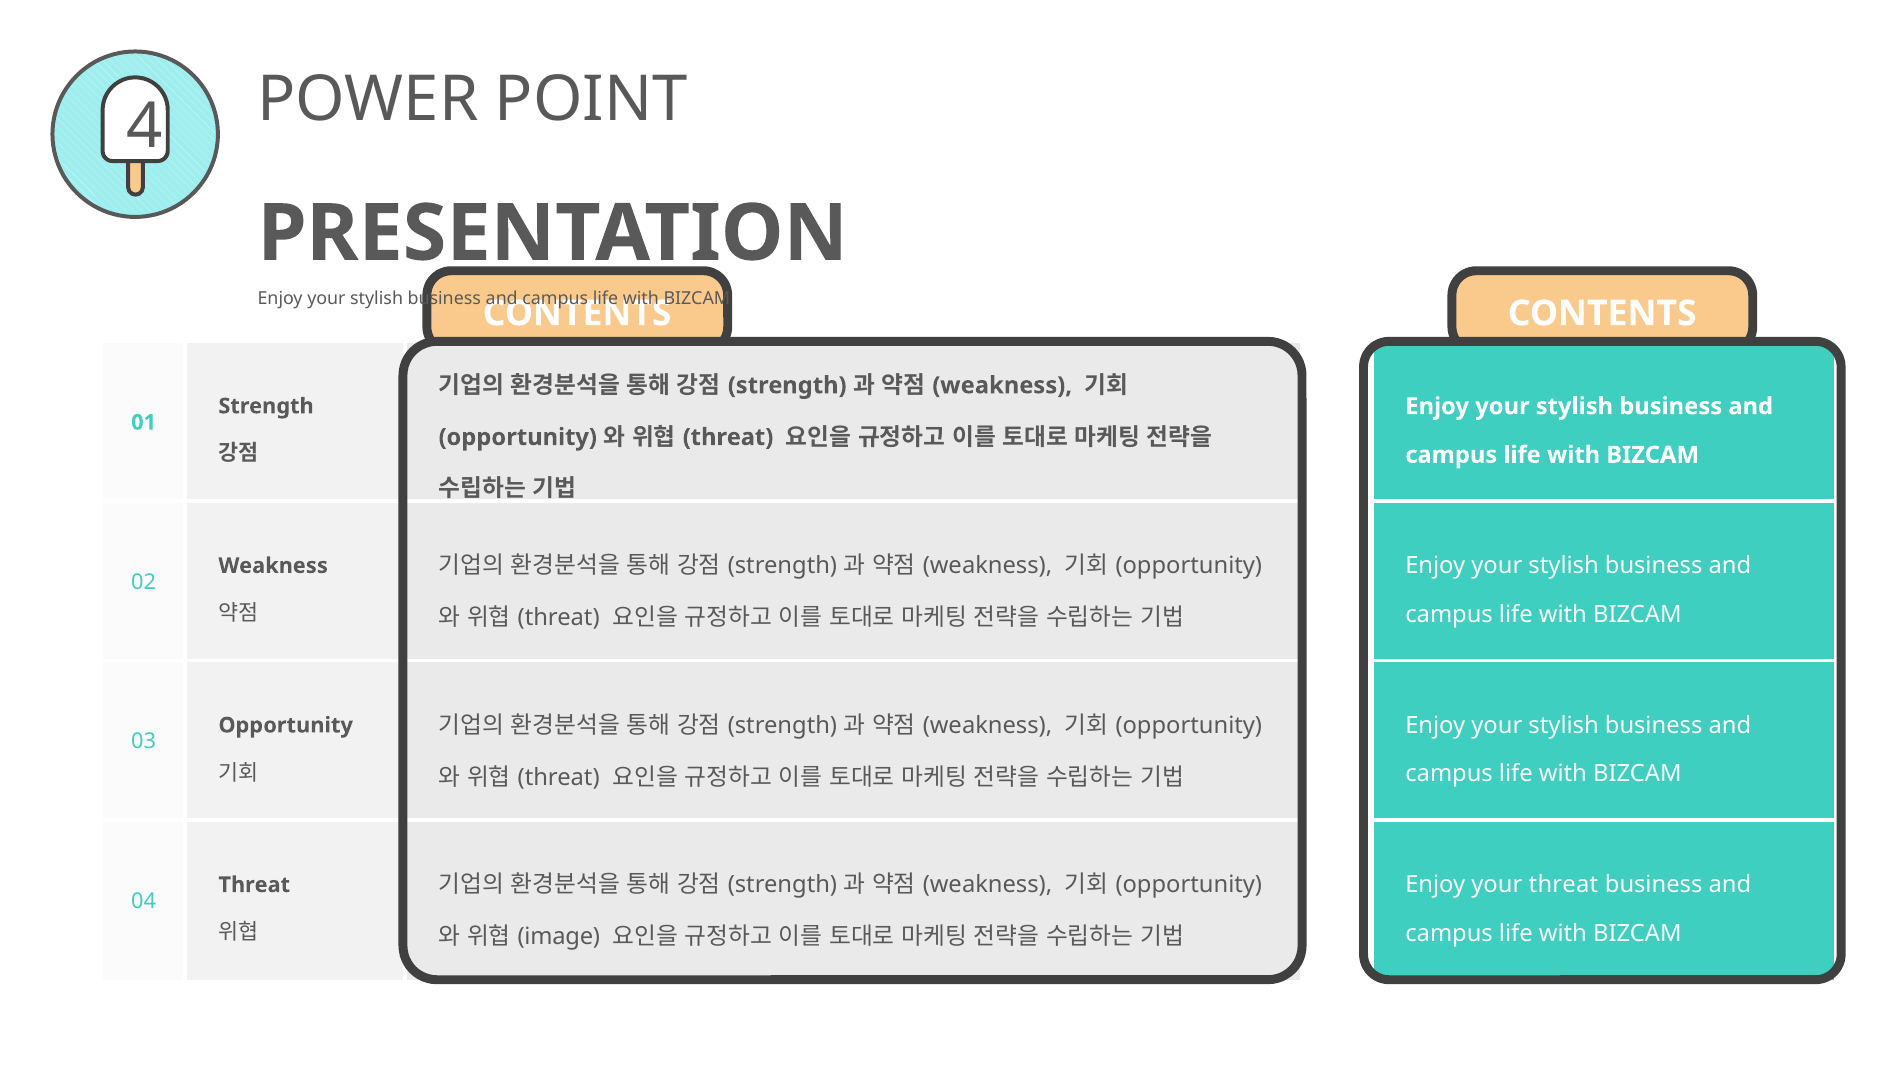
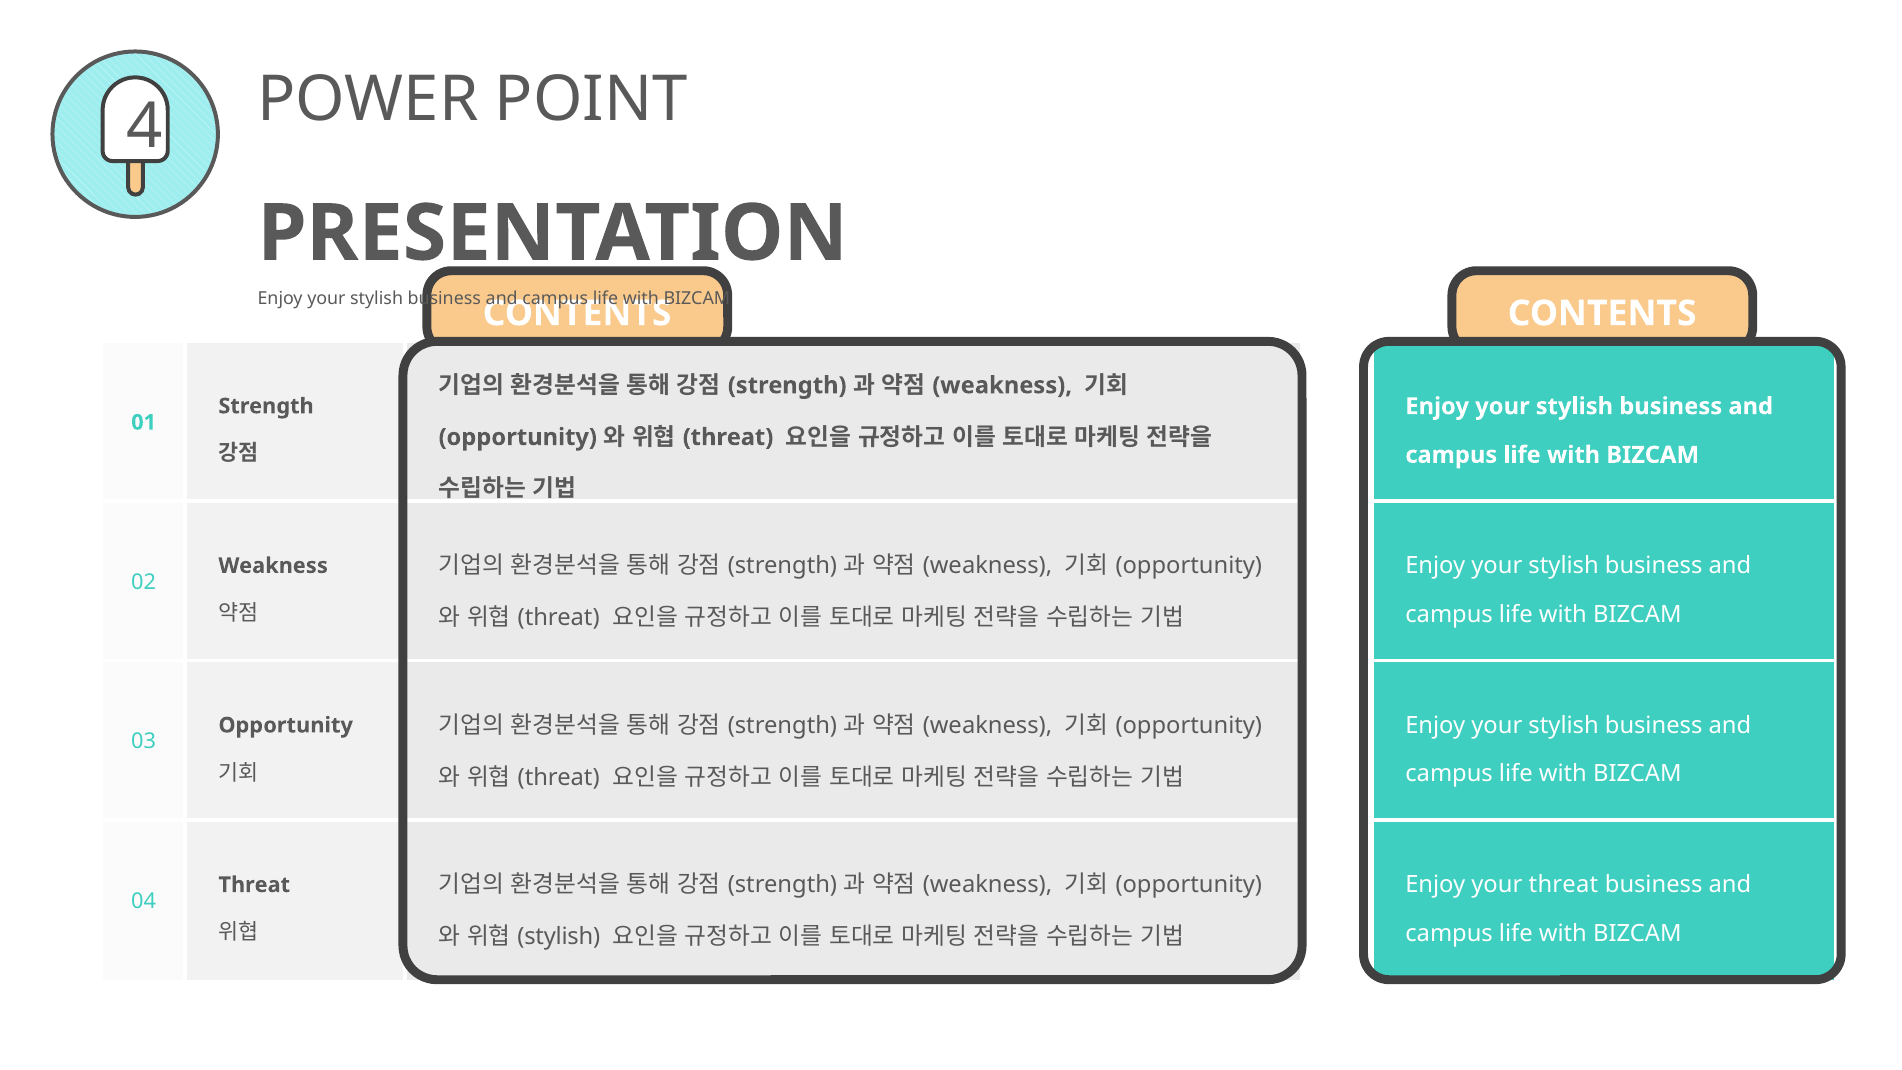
image: image -> stylish (559, 937)
